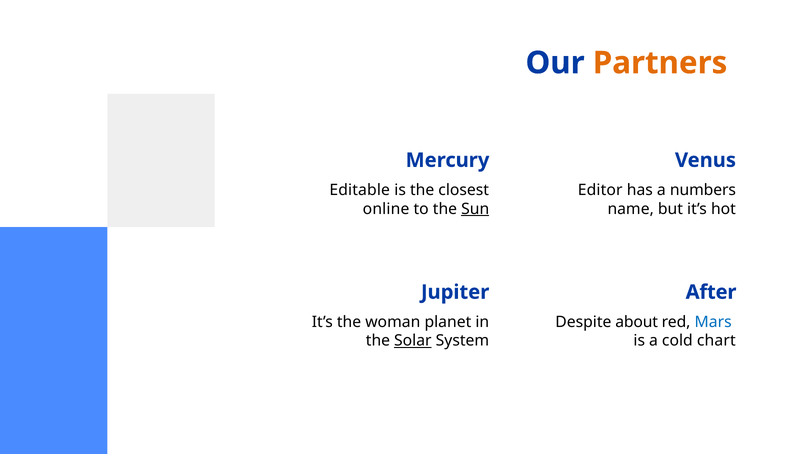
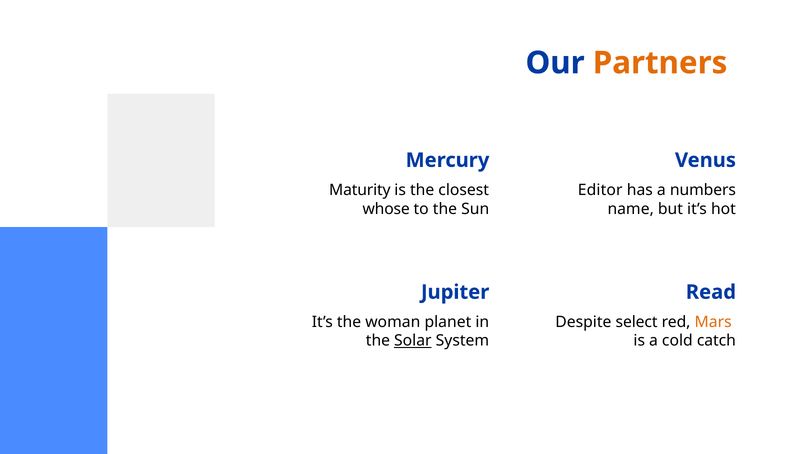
Editable: Editable -> Maturity (360, 190)
online: online -> whose (386, 209)
Sun underline: present -> none (475, 209)
After: After -> Read (711, 292)
about: about -> select (637, 322)
Mars colour: blue -> orange (713, 322)
chart: chart -> catch (716, 341)
